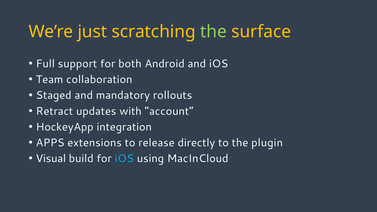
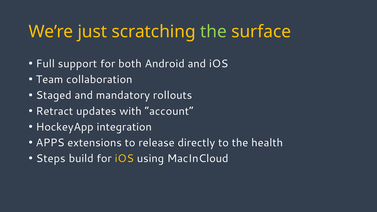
plugin: plugin -> health (267, 143)
Visual: Visual -> Steps (51, 159)
iOS colour: light blue -> yellow (124, 159)
